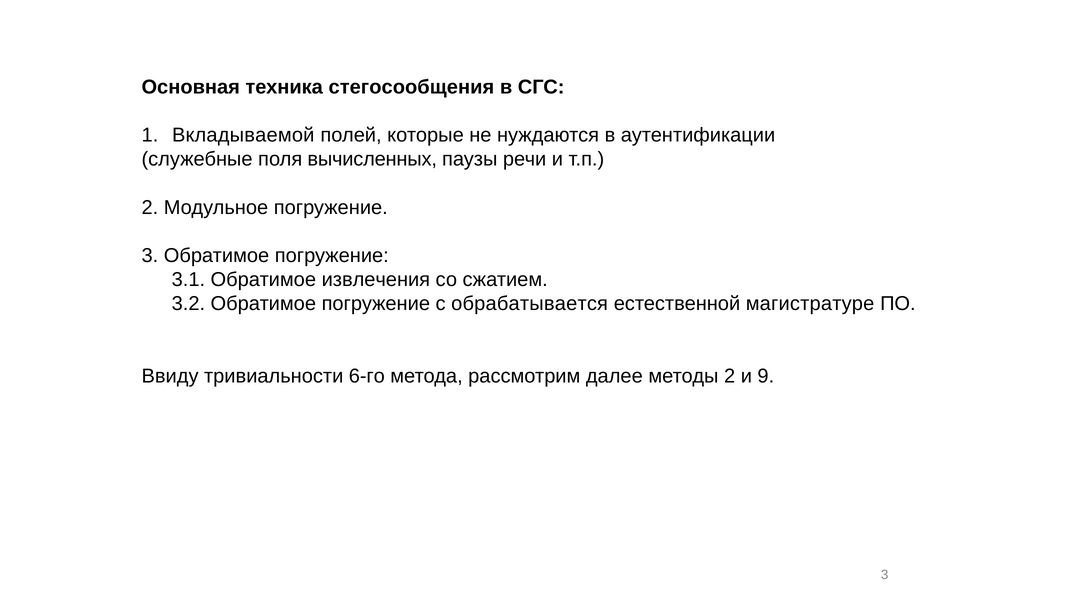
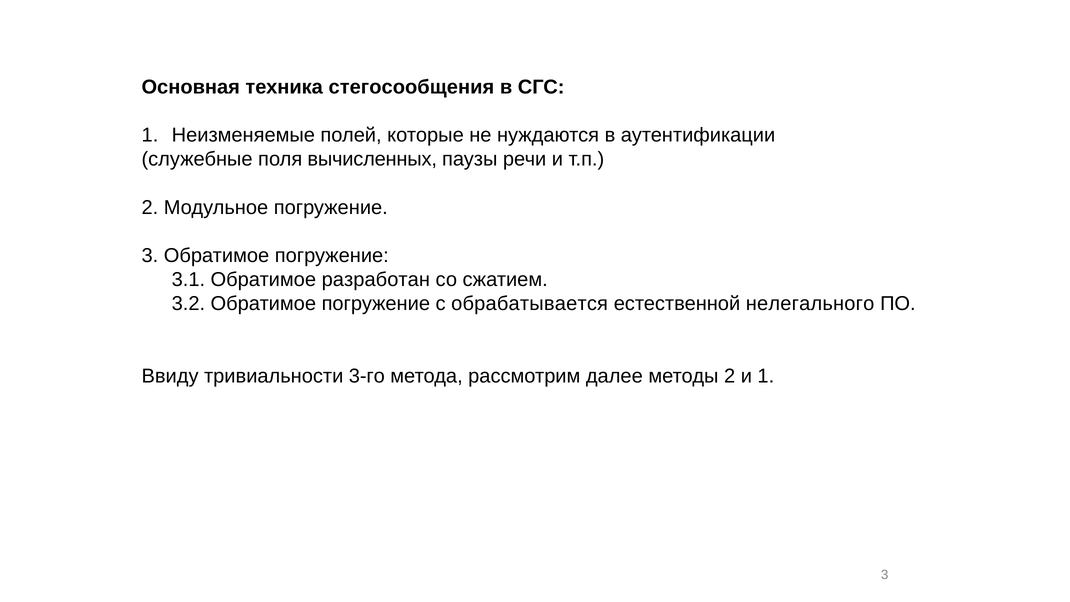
Вкладываемой: Вкладываемой -> Неизменяемые (243, 135)
извлечения: извлечения -> разработан (376, 280)
магистратуре: магистратуре -> нелегального (810, 304)
6-го: 6-го -> 3-го (367, 376)
и 9: 9 -> 1 (766, 376)
